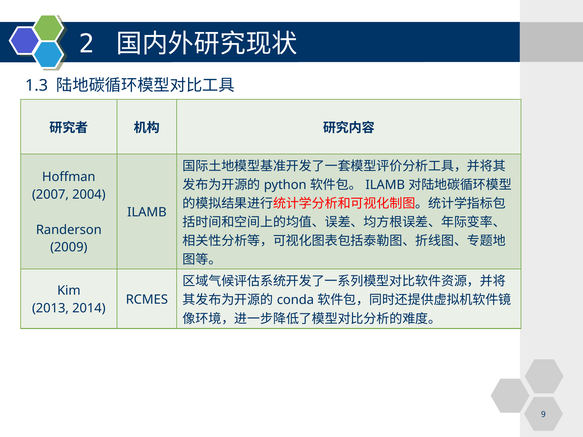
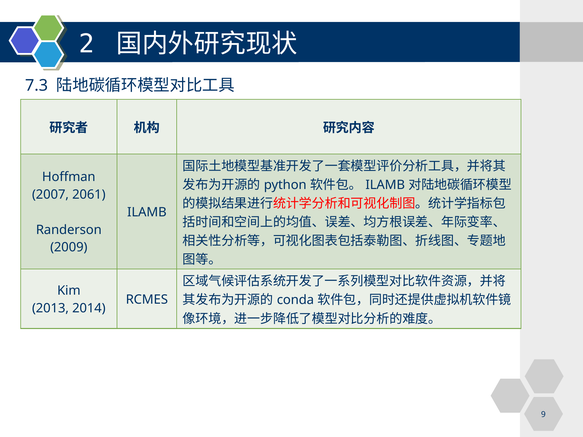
1.3: 1.3 -> 7.3 (37, 86)
2004: 2004 -> 2061 (89, 195)
